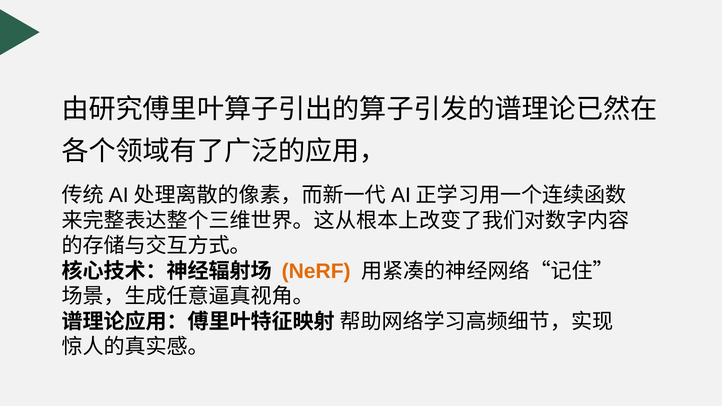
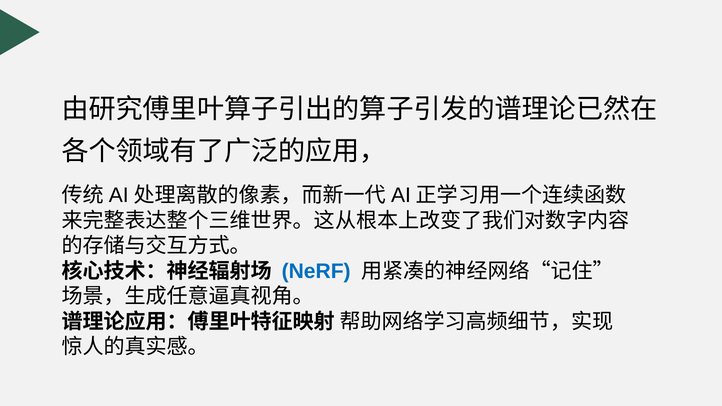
NeRF colour: orange -> blue (316, 271)
